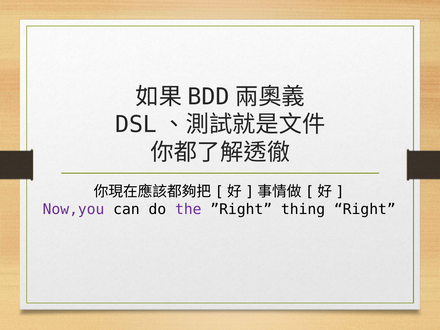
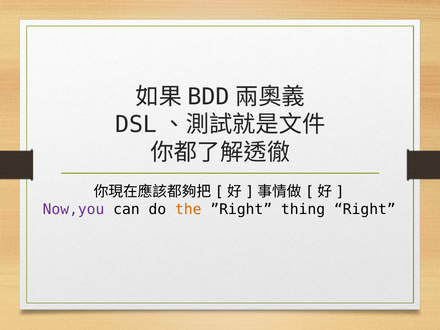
the colour: purple -> orange (188, 209)
